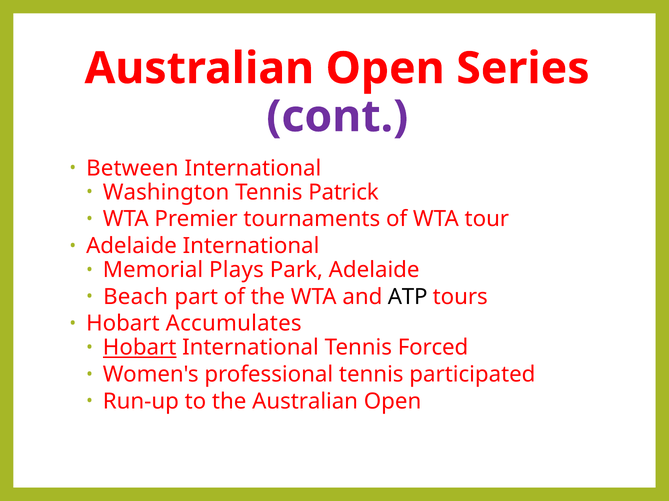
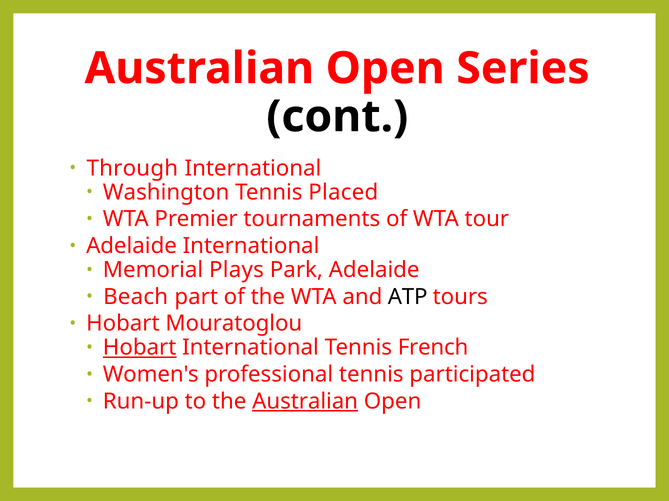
cont colour: purple -> black (337, 117)
Between: Between -> Through (132, 169)
Patrick: Patrick -> Placed (343, 193)
Accumulates: Accumulates -> Mouratoglou (234, 324)
Forced: Forced -> French (433, 348)
Australian underline: none -> present (305, 402)
